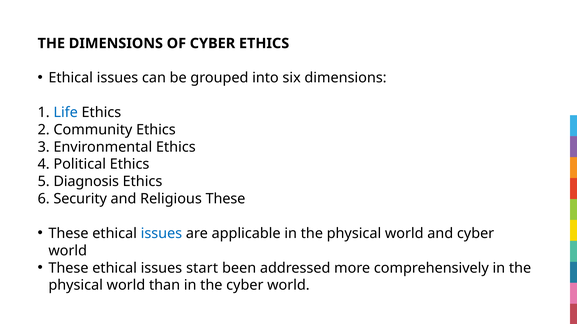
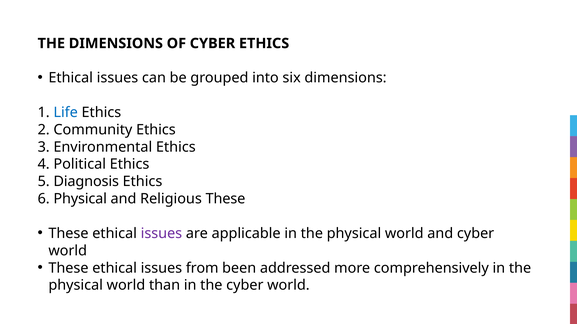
6 Security: Security -> Physical (80, 199)
issues colour: blue -> purple (161, 234)
start: start -> from (202, 268)
